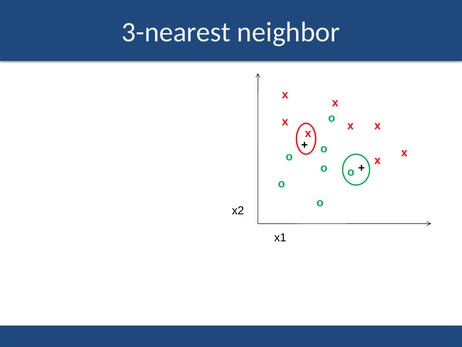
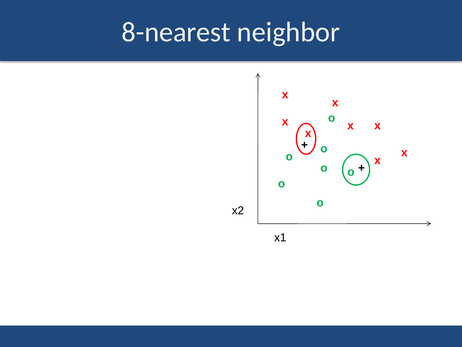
3-nearest: 3-nearest -> 8-nearest (176, 32)
